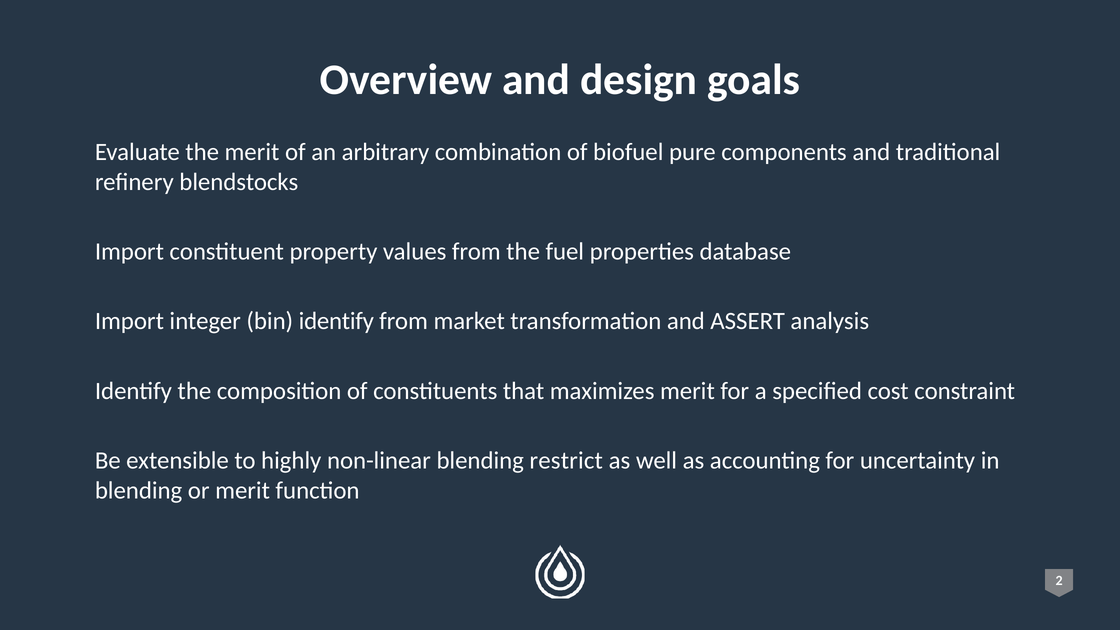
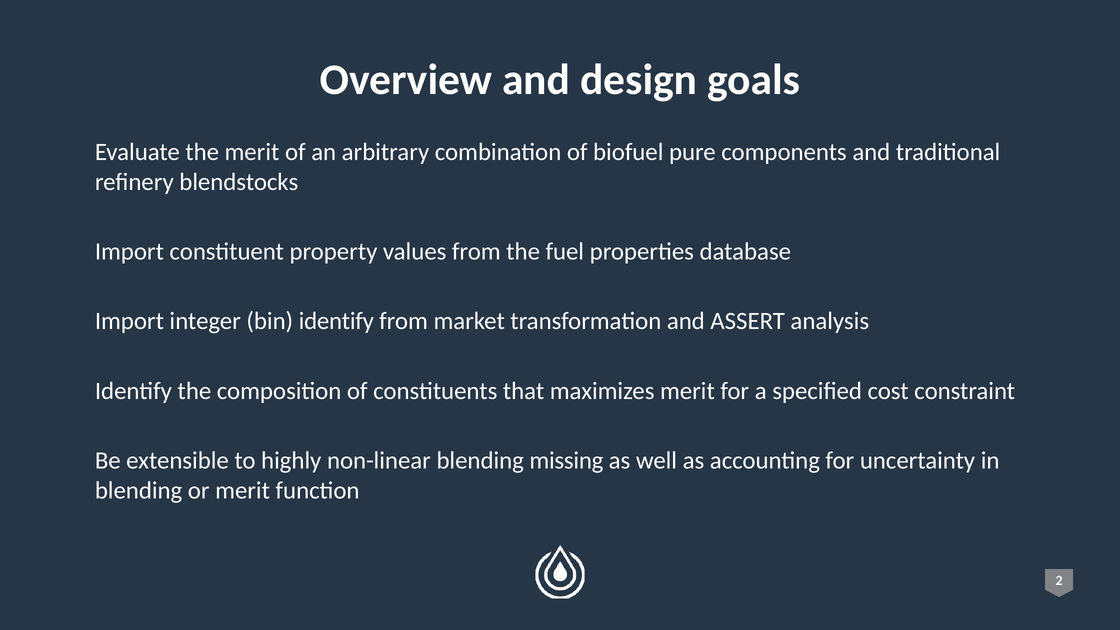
restrict: restrict -> missing (566, 461)
